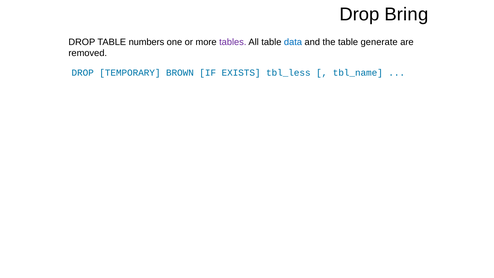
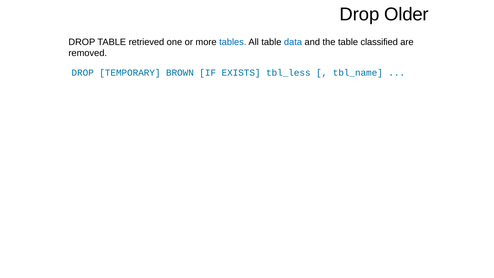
Bring: Bring -> Older (407, 14)
numbers: numbers -> retrieved (146, 42)
tables colour: purple -> blue (233, 42)
generate: generate -> classified (379, 42)
